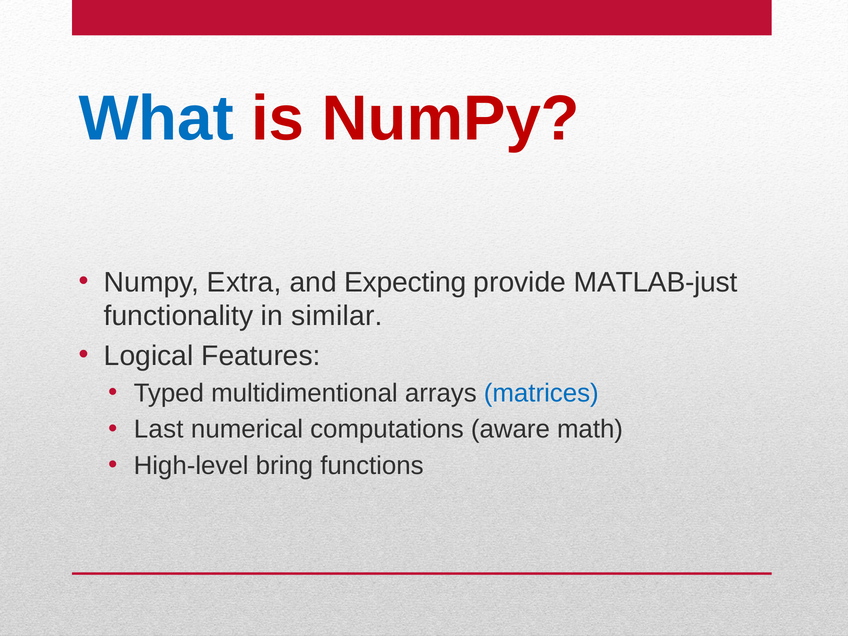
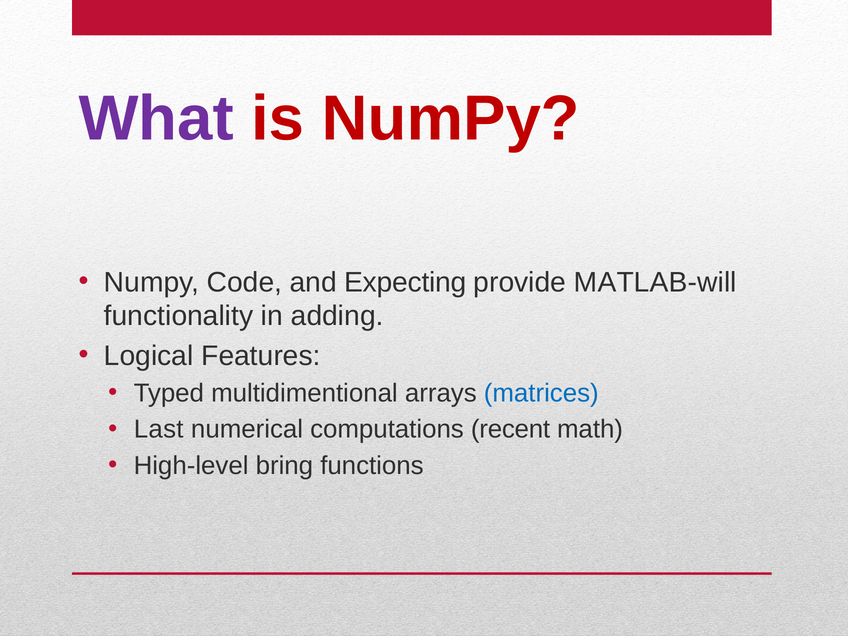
What colour: blue -> purple (156, 119)
Extra: Extra -> Code (245, 282)
MATLAB-just: MATLAB-just -> MATLAB-will (655, 282)
similar: similar -> adding (337, 316)
aware: aware -> recent (511, 429)
